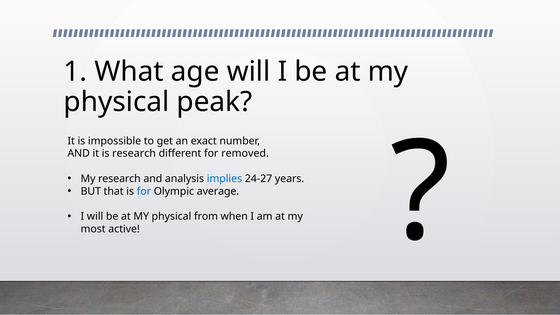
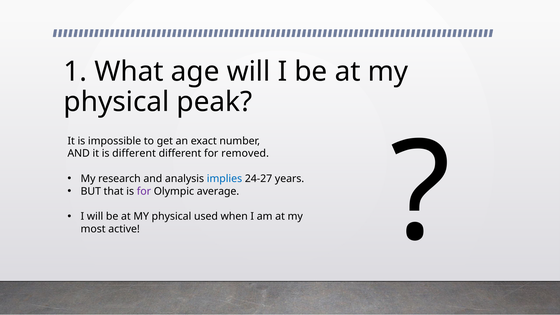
is research: research -> different (134, 153)
for colour: blue -> purple (144, 191)
from: from -> used (206, 216)
